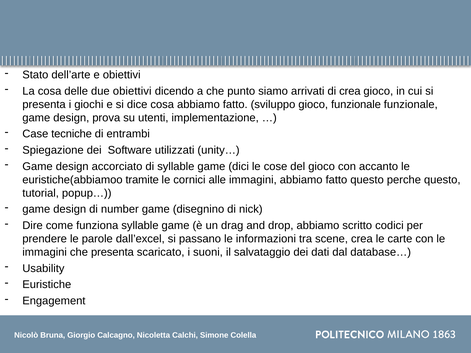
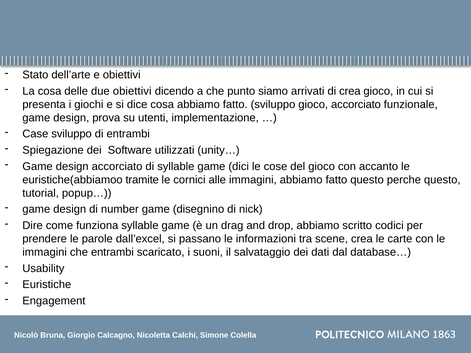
gioco funzionale: funzionale -> accorciato (356, 104)
Case tecniche: tecniche -> sviluppo (72, 134)
che presenta: presenta -> entrambi (112, 252)
